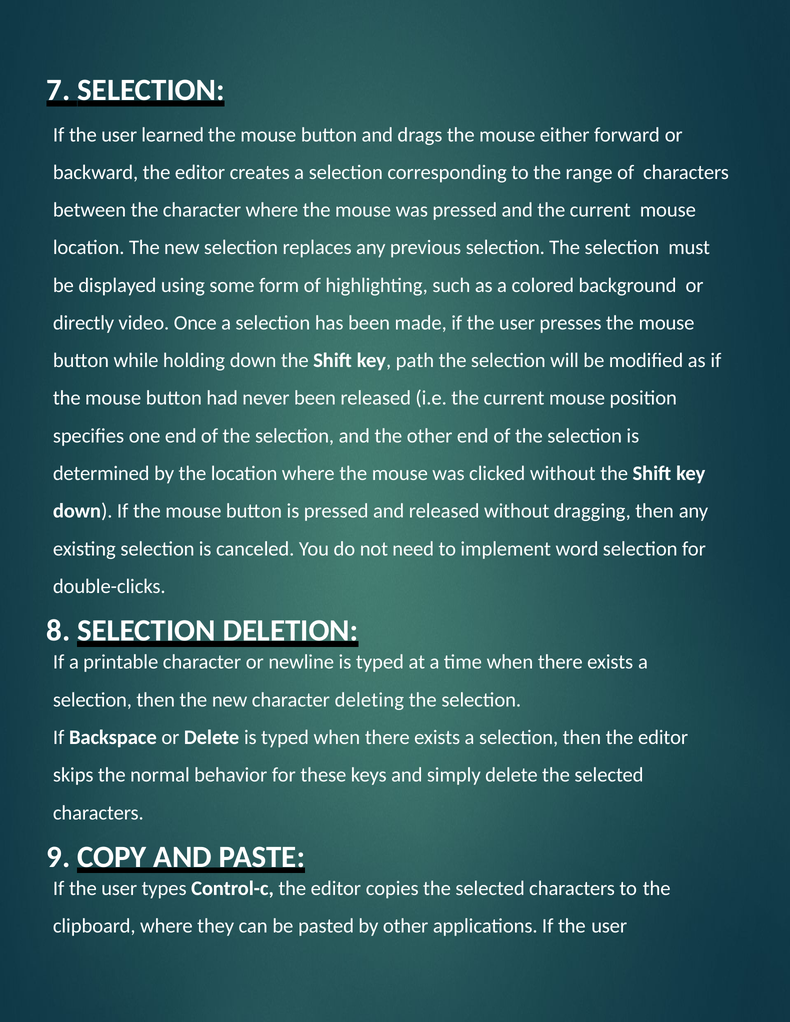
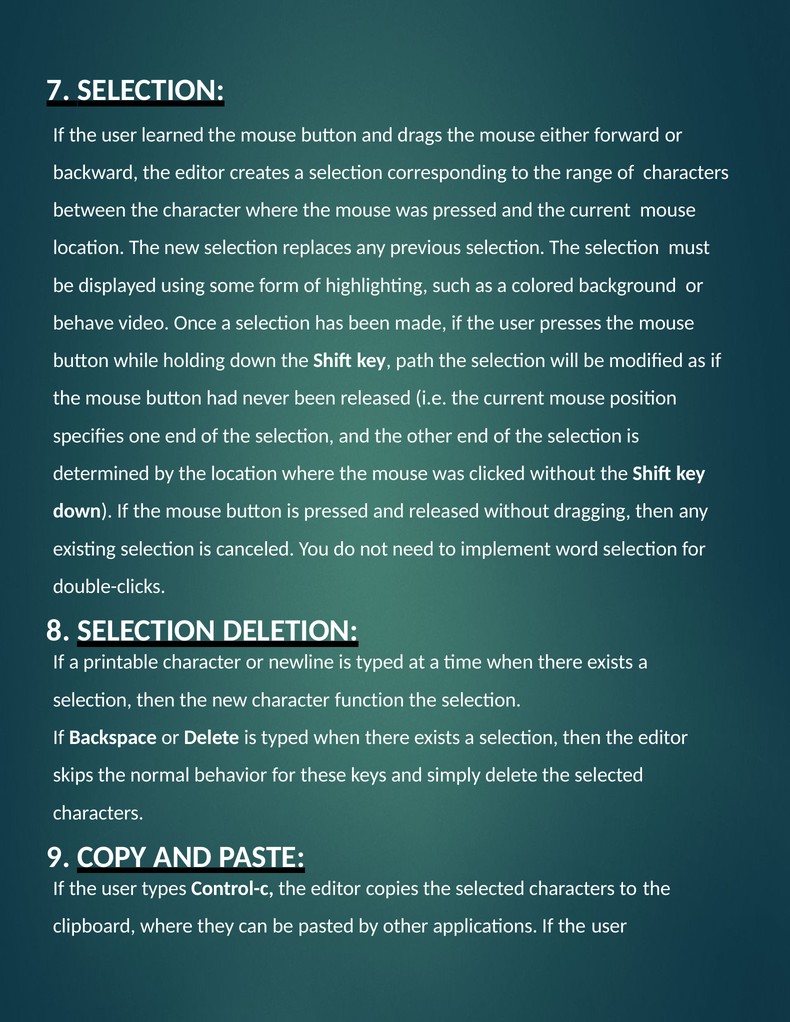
directly: directly -> behave (83, 323)
deleting: deleting -> function (369, 700)
